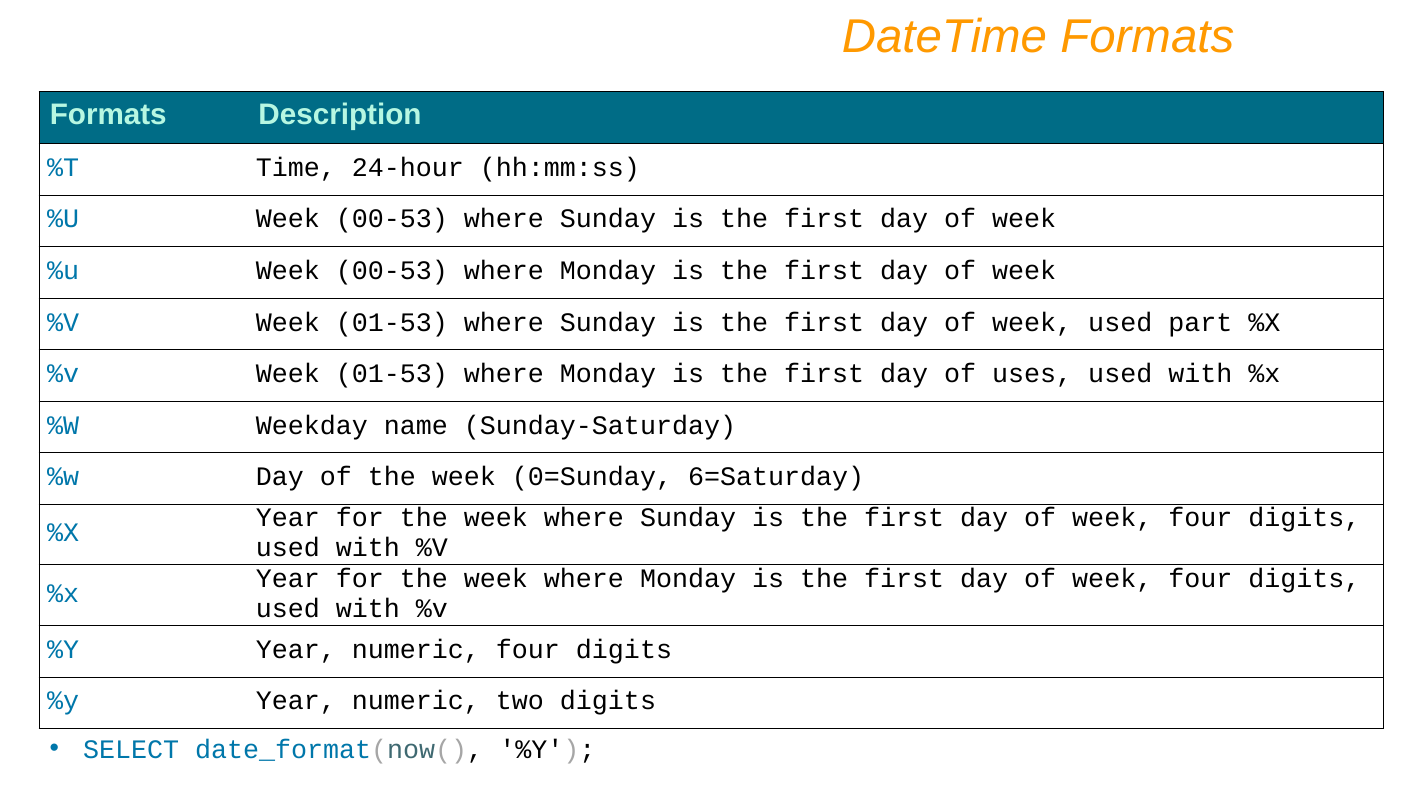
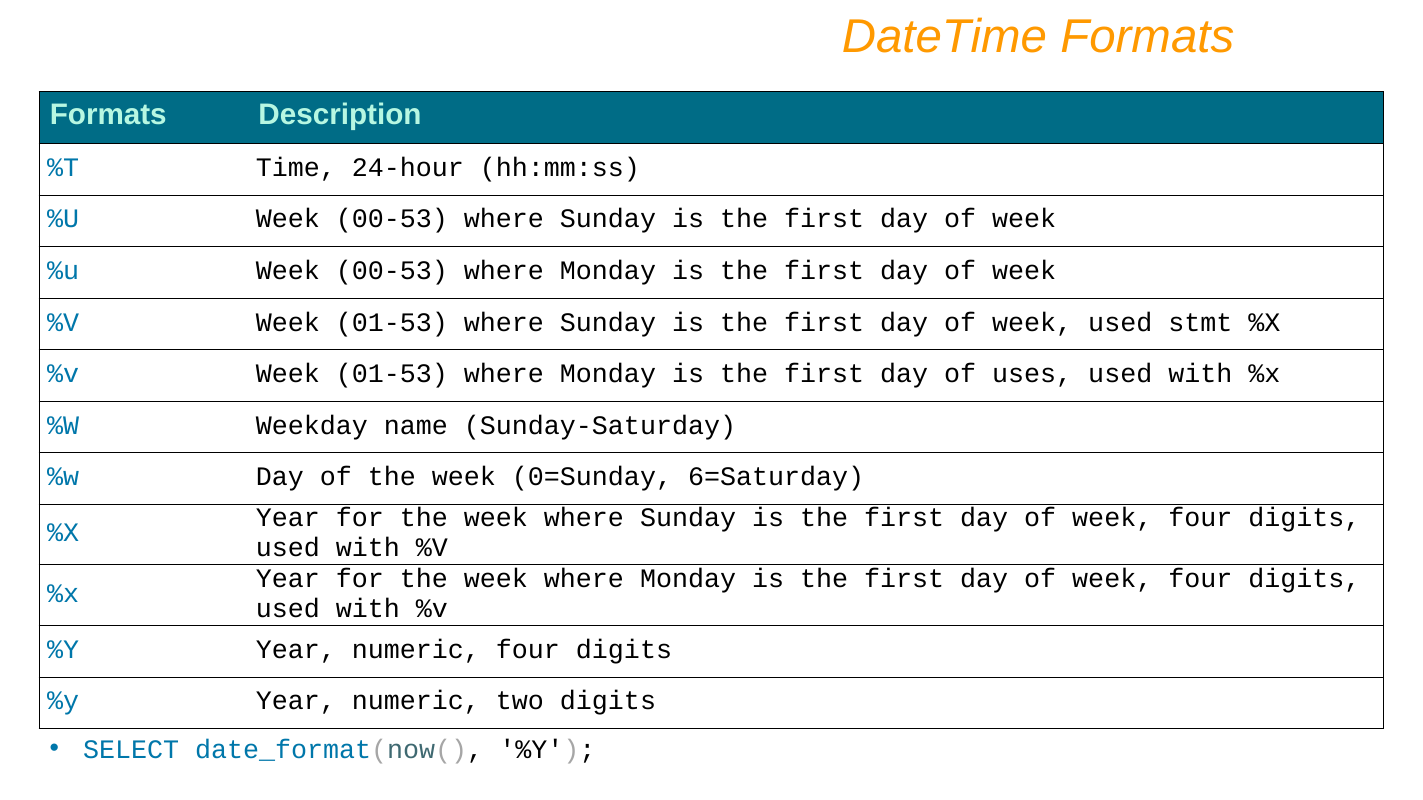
part: part -> stmt (1200, 322)
